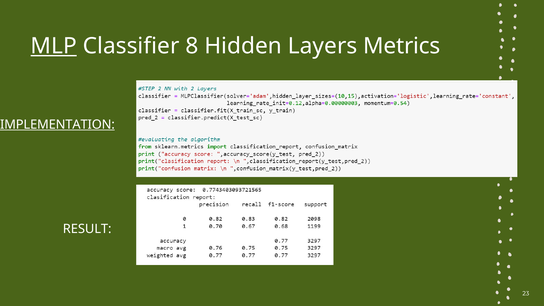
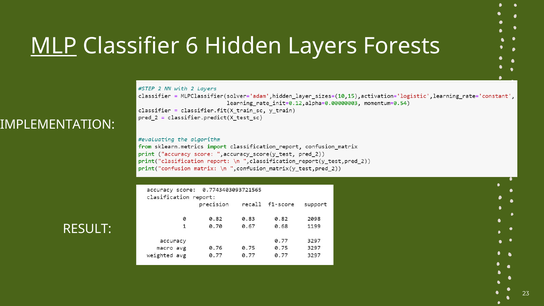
8: 8 -> 6 (192, 46)
Metrics: Metrics -> Forests (402, 46)
IMPLEMENTATION underline: present -> none (57, 125)
